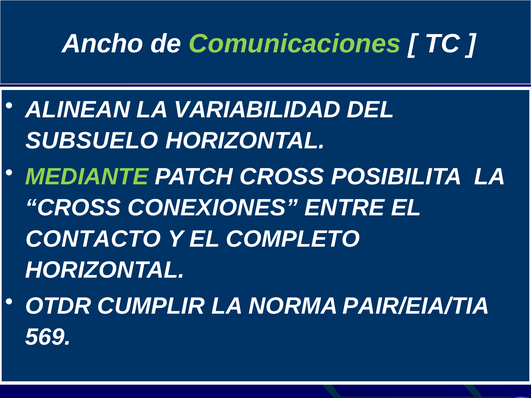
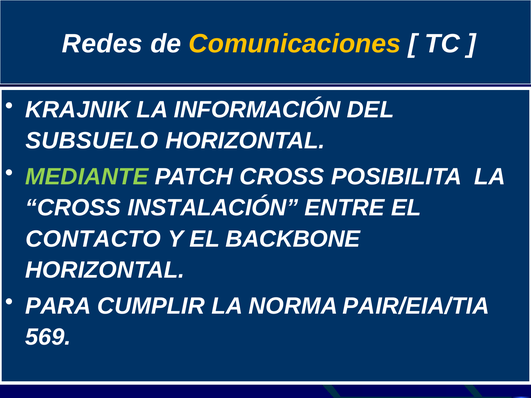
Ancho: Ancho -> Redes (102, 44)
Comunicaciones colour: light green -> yellow (295, 44)
ALINEAN: ALINEAN -> KRAJNIK (78, 110)
VARIABILIDAD: VARIABILIDAD -> INFORMACIÓN (257, 110)
CONEXIONES: CONEXIONES -> INSTALACIÓN (213, 208)
COMPLETO: COMPLETO -> BACKBONE (293, 239)
OTDR: OTDR -> PARA (58, 306)
